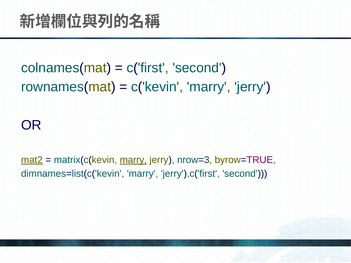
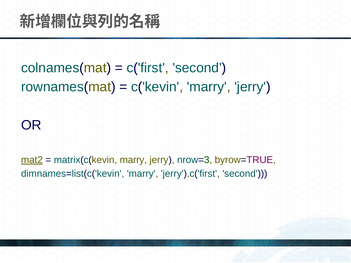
marry underline: present -> none (133, 160)
